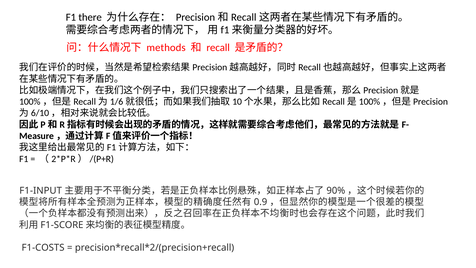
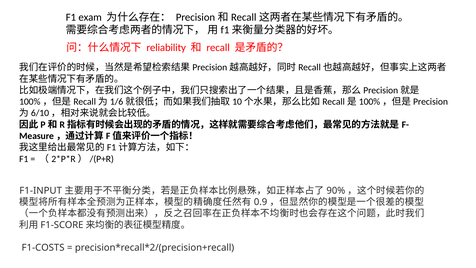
there: there -> exam (90, 17)
methods: methods -> reliability (166, 48)
